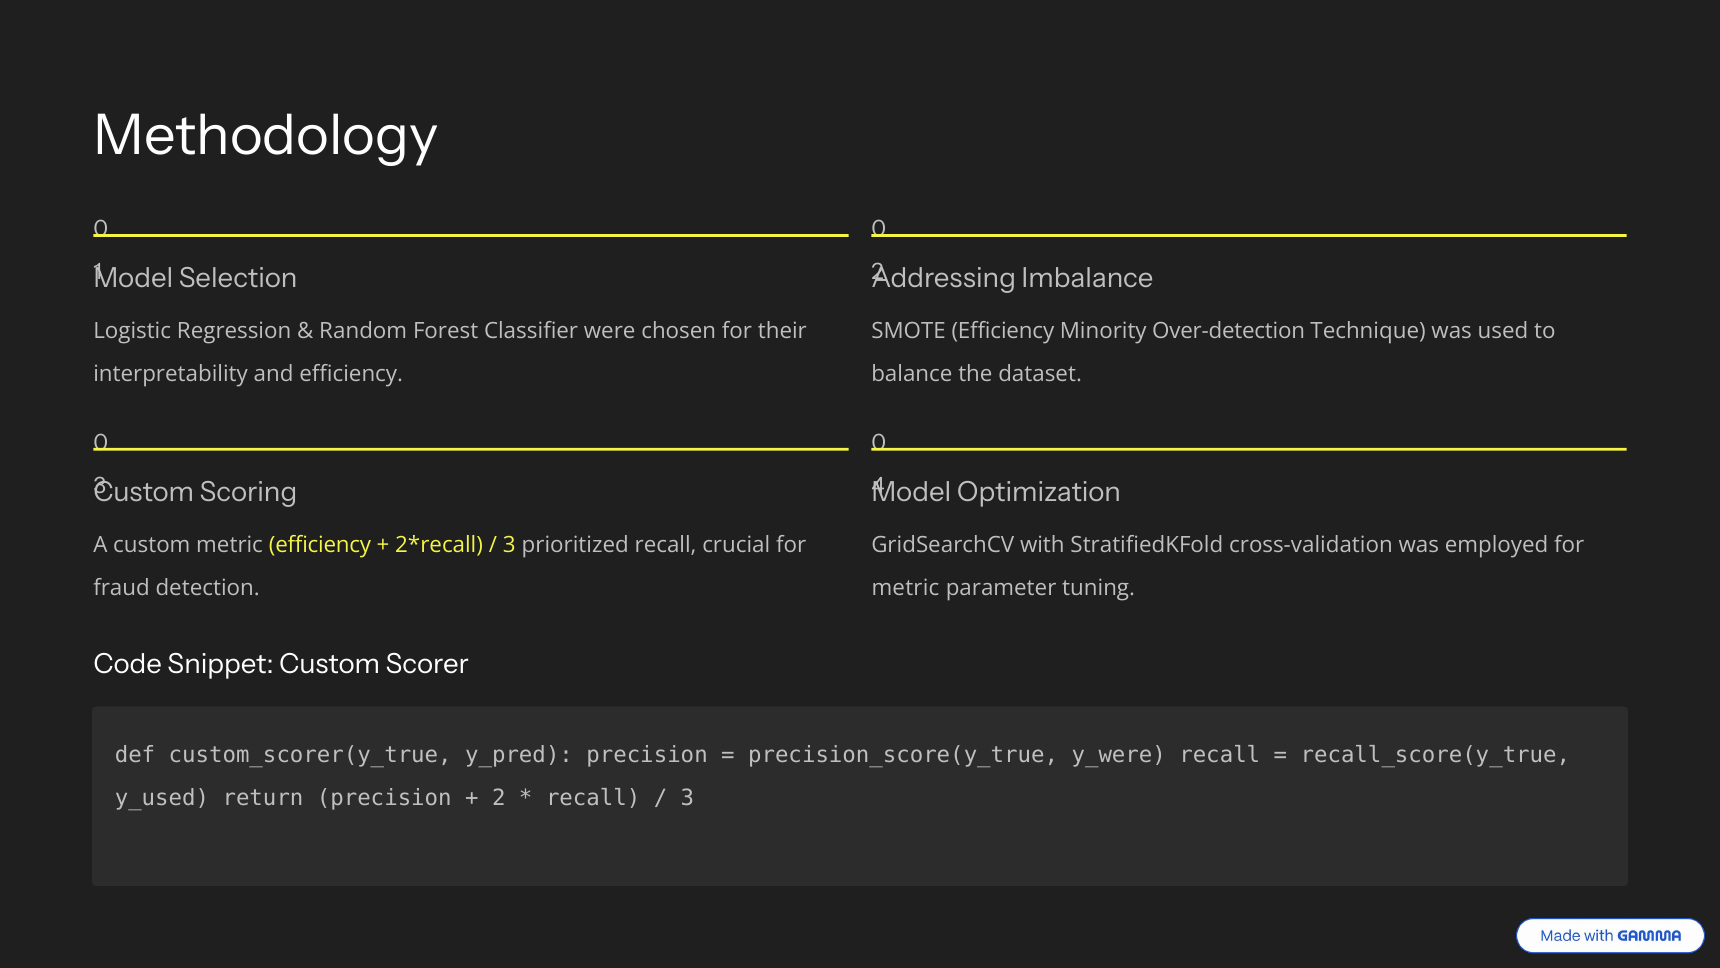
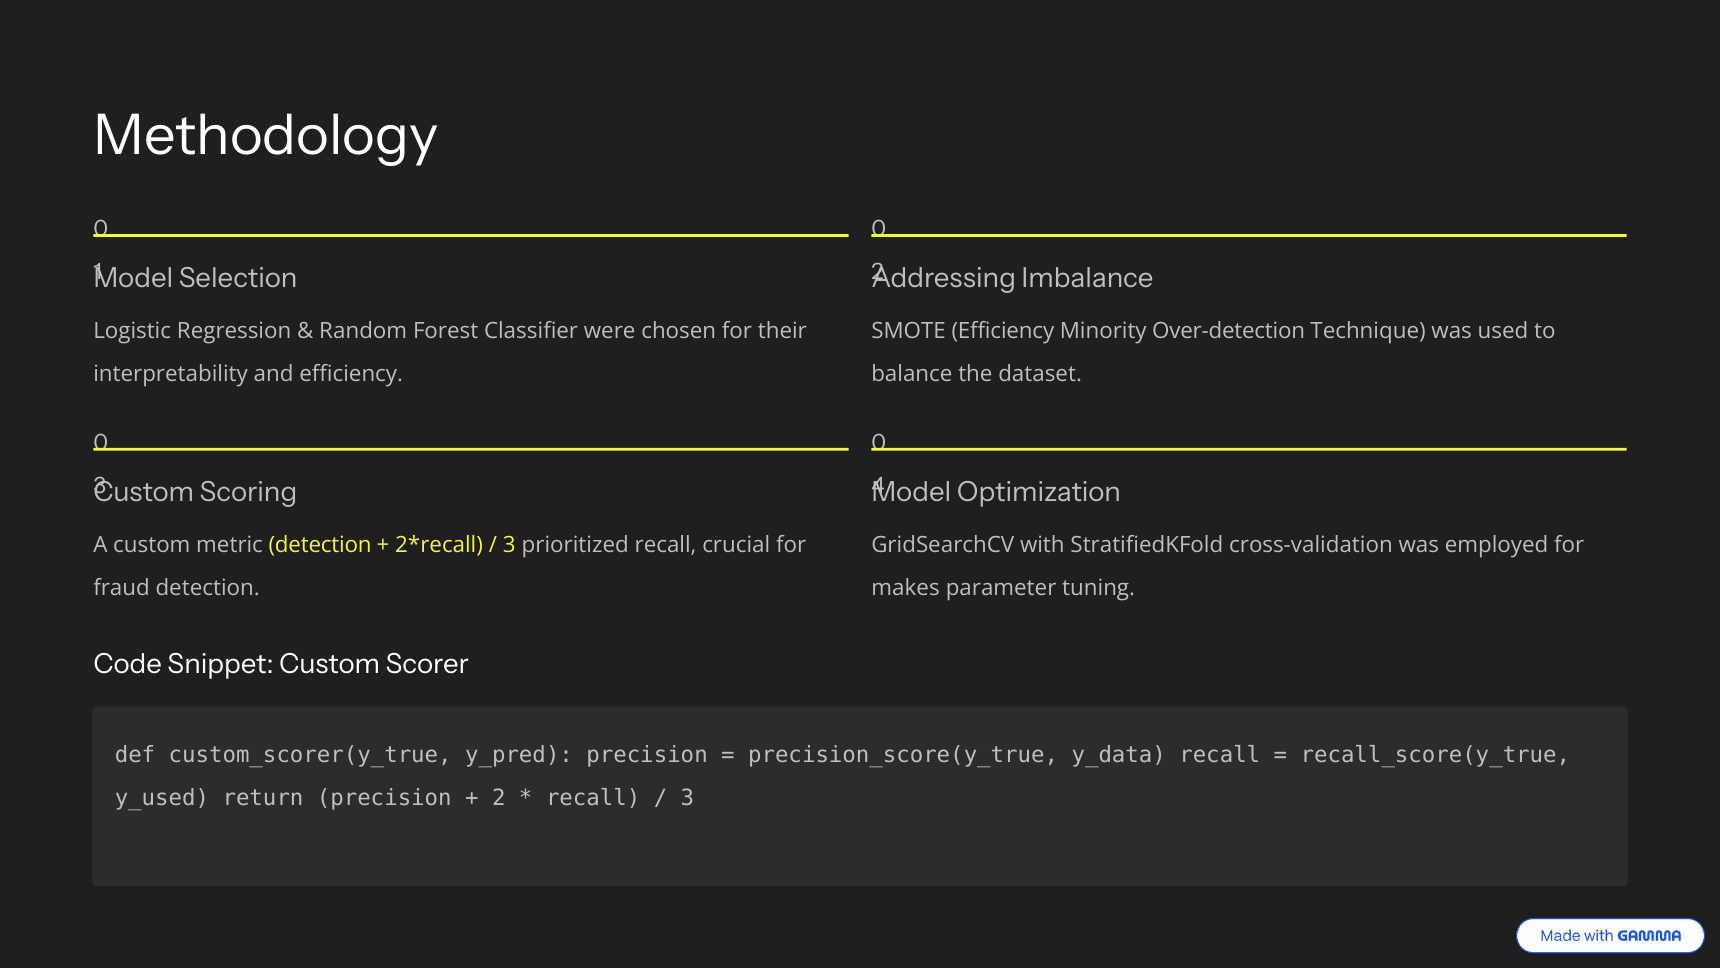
metric efficiency: efficiency -> detection (320, 545)
metric: metric -> makes (906, 588)
y_were: y_were -> y_data (1119, 754)
